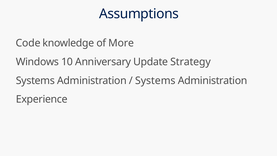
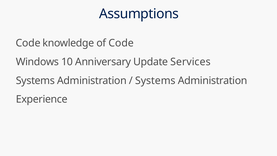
of More: More -> Code (121, 43)
Strategy: Strategy -> Services (190, 62)
